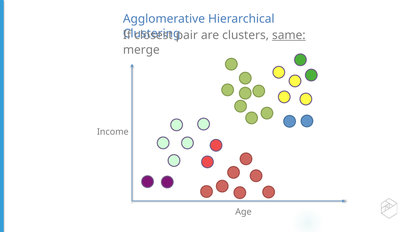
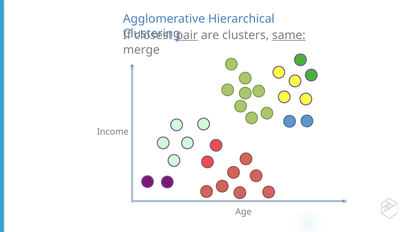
pair underline: none -> present (187, 35)
